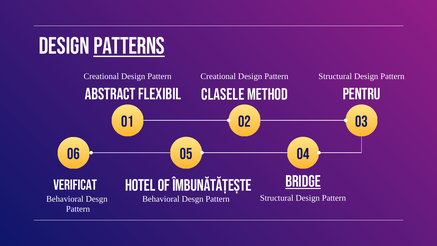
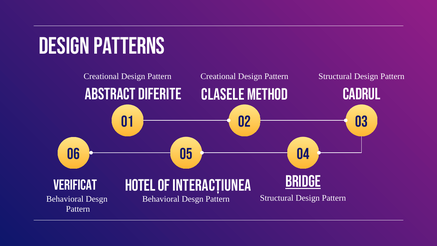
patterns underline: present -> none (129, 46)
flexibil: flexibil -> diferite (160, 94)
pentru: pentru -> cadrul (362, 94)
îmbunătățește: îmbunătățește -> interacțiunea (212, 185)
